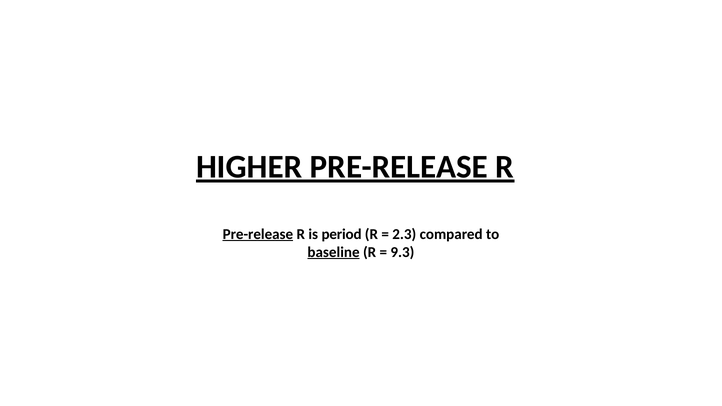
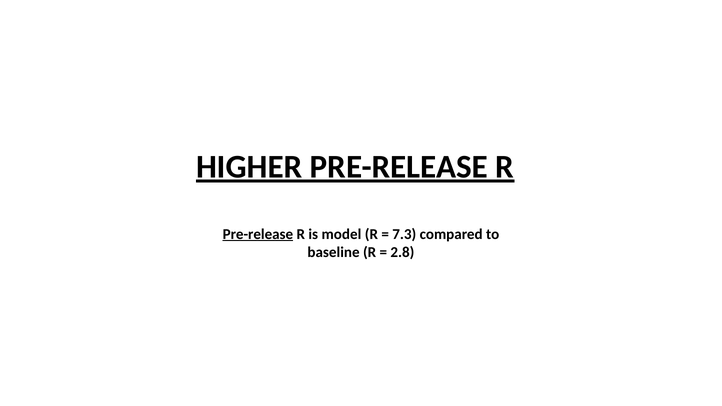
period: period -> model (341, 234)
2.3: 2.3 -> 7.3 (404, 234)
baseline underline: present -> none (334, 252)
9.3: 9.3 -> 2.8 (402, 252)
